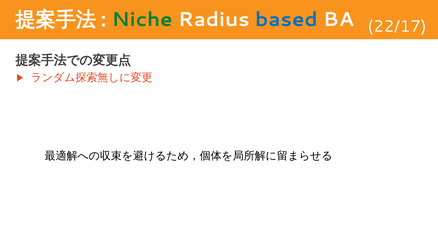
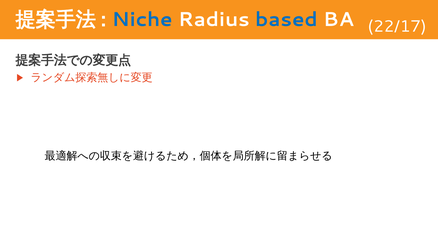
Niche colour: green -> blue (142, 20)
